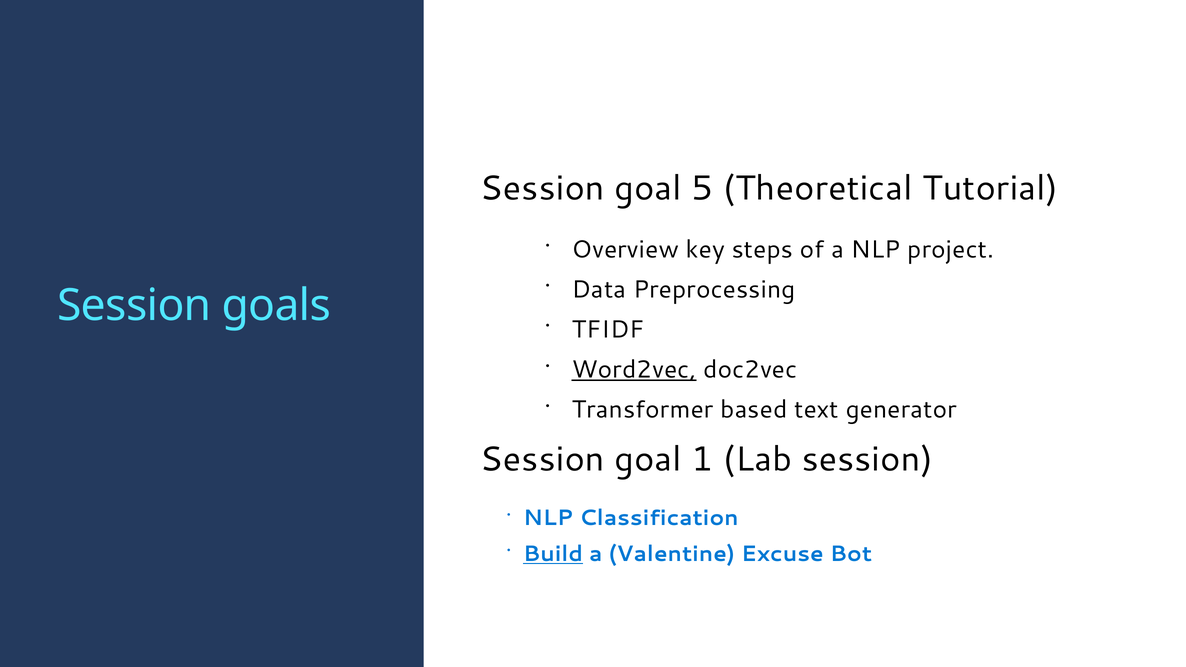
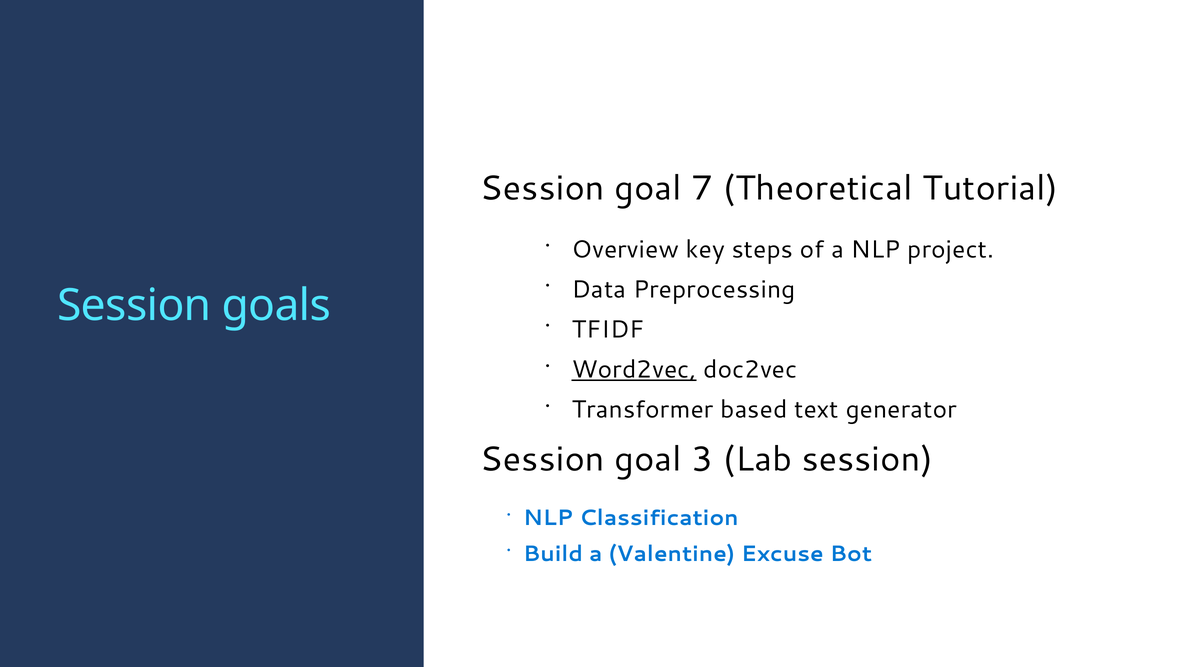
5: 5 -> 7 (702, 188)
1: 1 -> 3 (702, 459)
Build underline: present -> none (553, 554)
